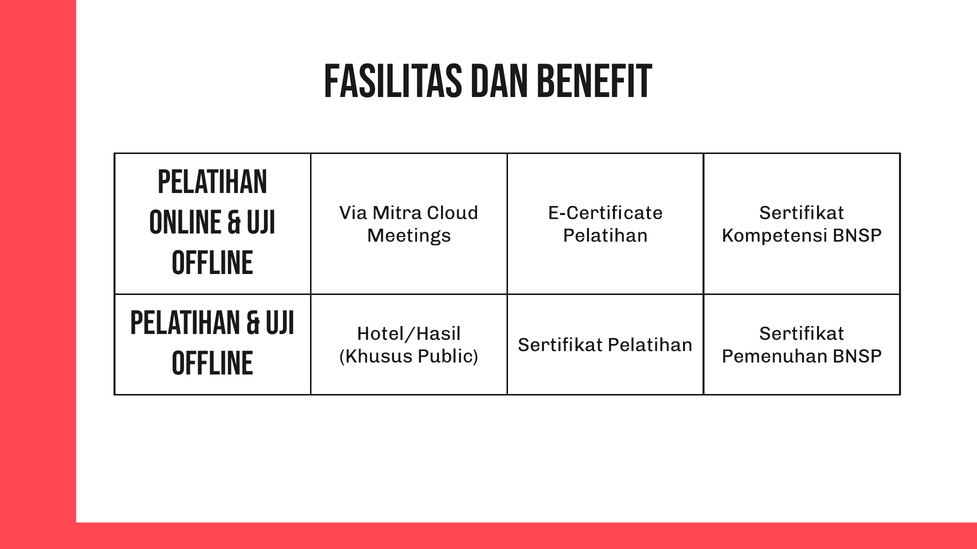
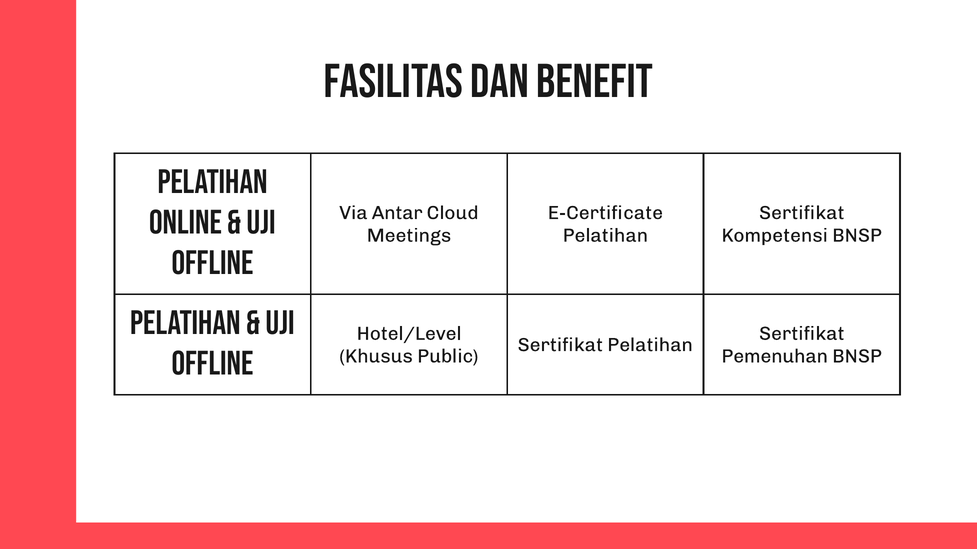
Mitra: Mitra -> Antar (397, 213)
Hotel/Hasil: Hotel/Hasil -> Hotel/Level (409, 334)
